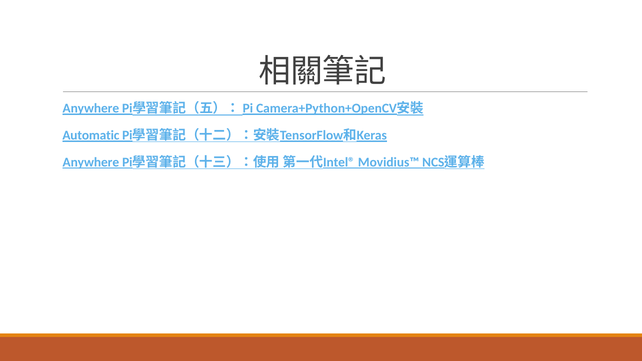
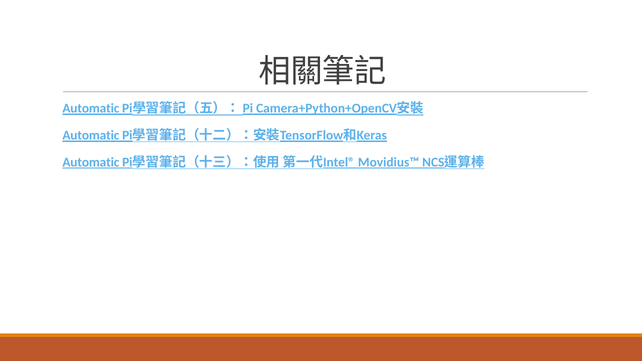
Anywhere: Anywhere -> Automatic (91, 109)
Anywhere: Anywhere -> Automatic (91, 162)
